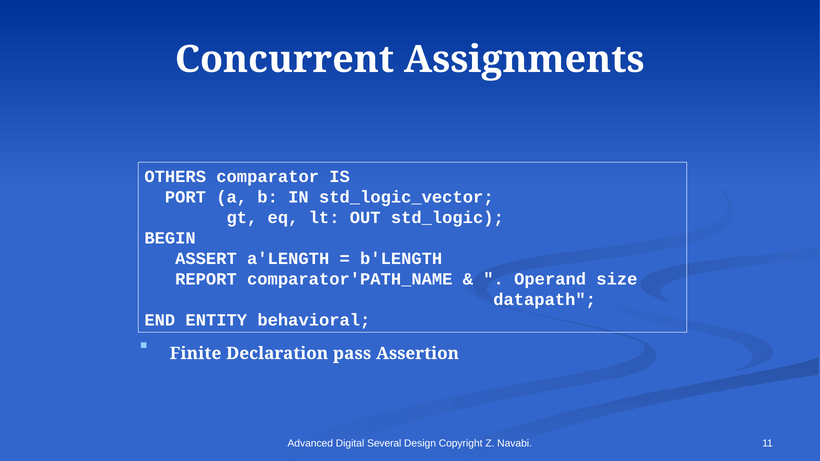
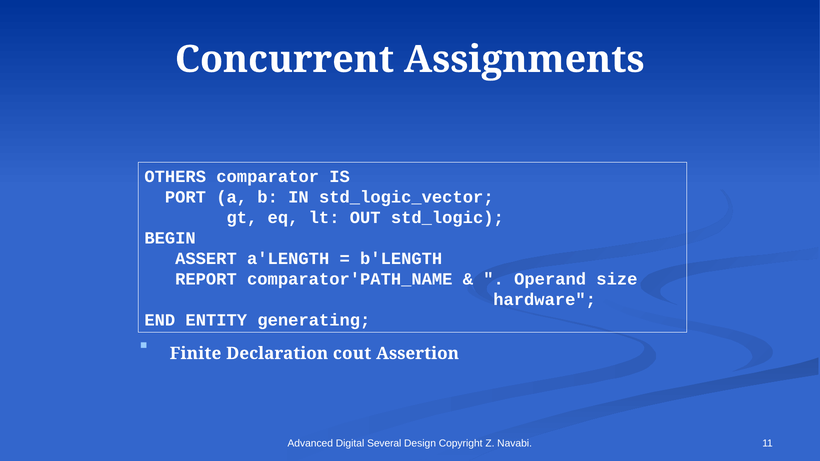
datapath: datapath -> hardware (545, 300)
behavioral: behavioral -> generating (314, 320)
pass: pass -> cout (352, 354)
